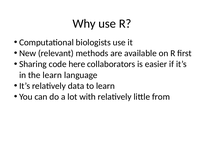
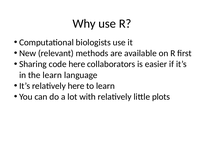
relatively data: data -> here (76, 86)
from: from -> plots (161, 97)
